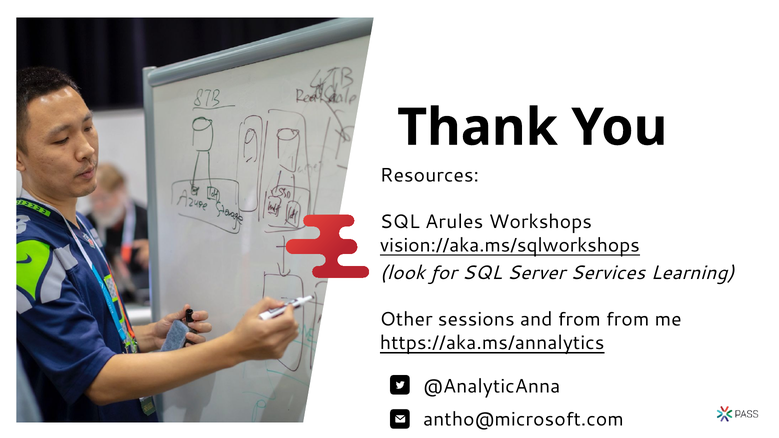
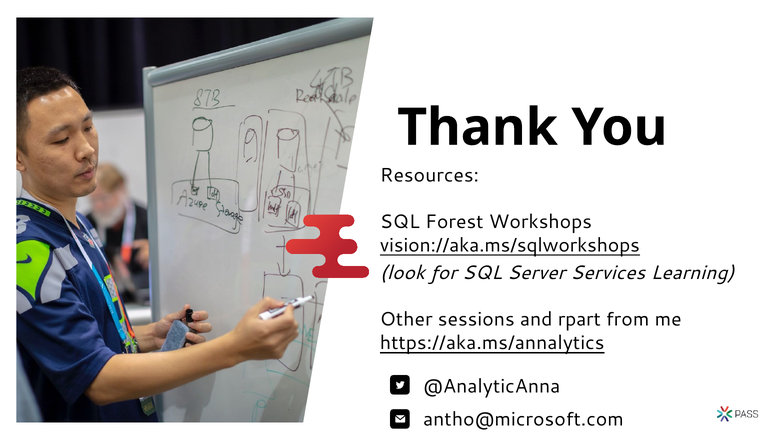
Arules: Arules -> Forest (454, 222)
and from: from -> rpart (579, 320)
